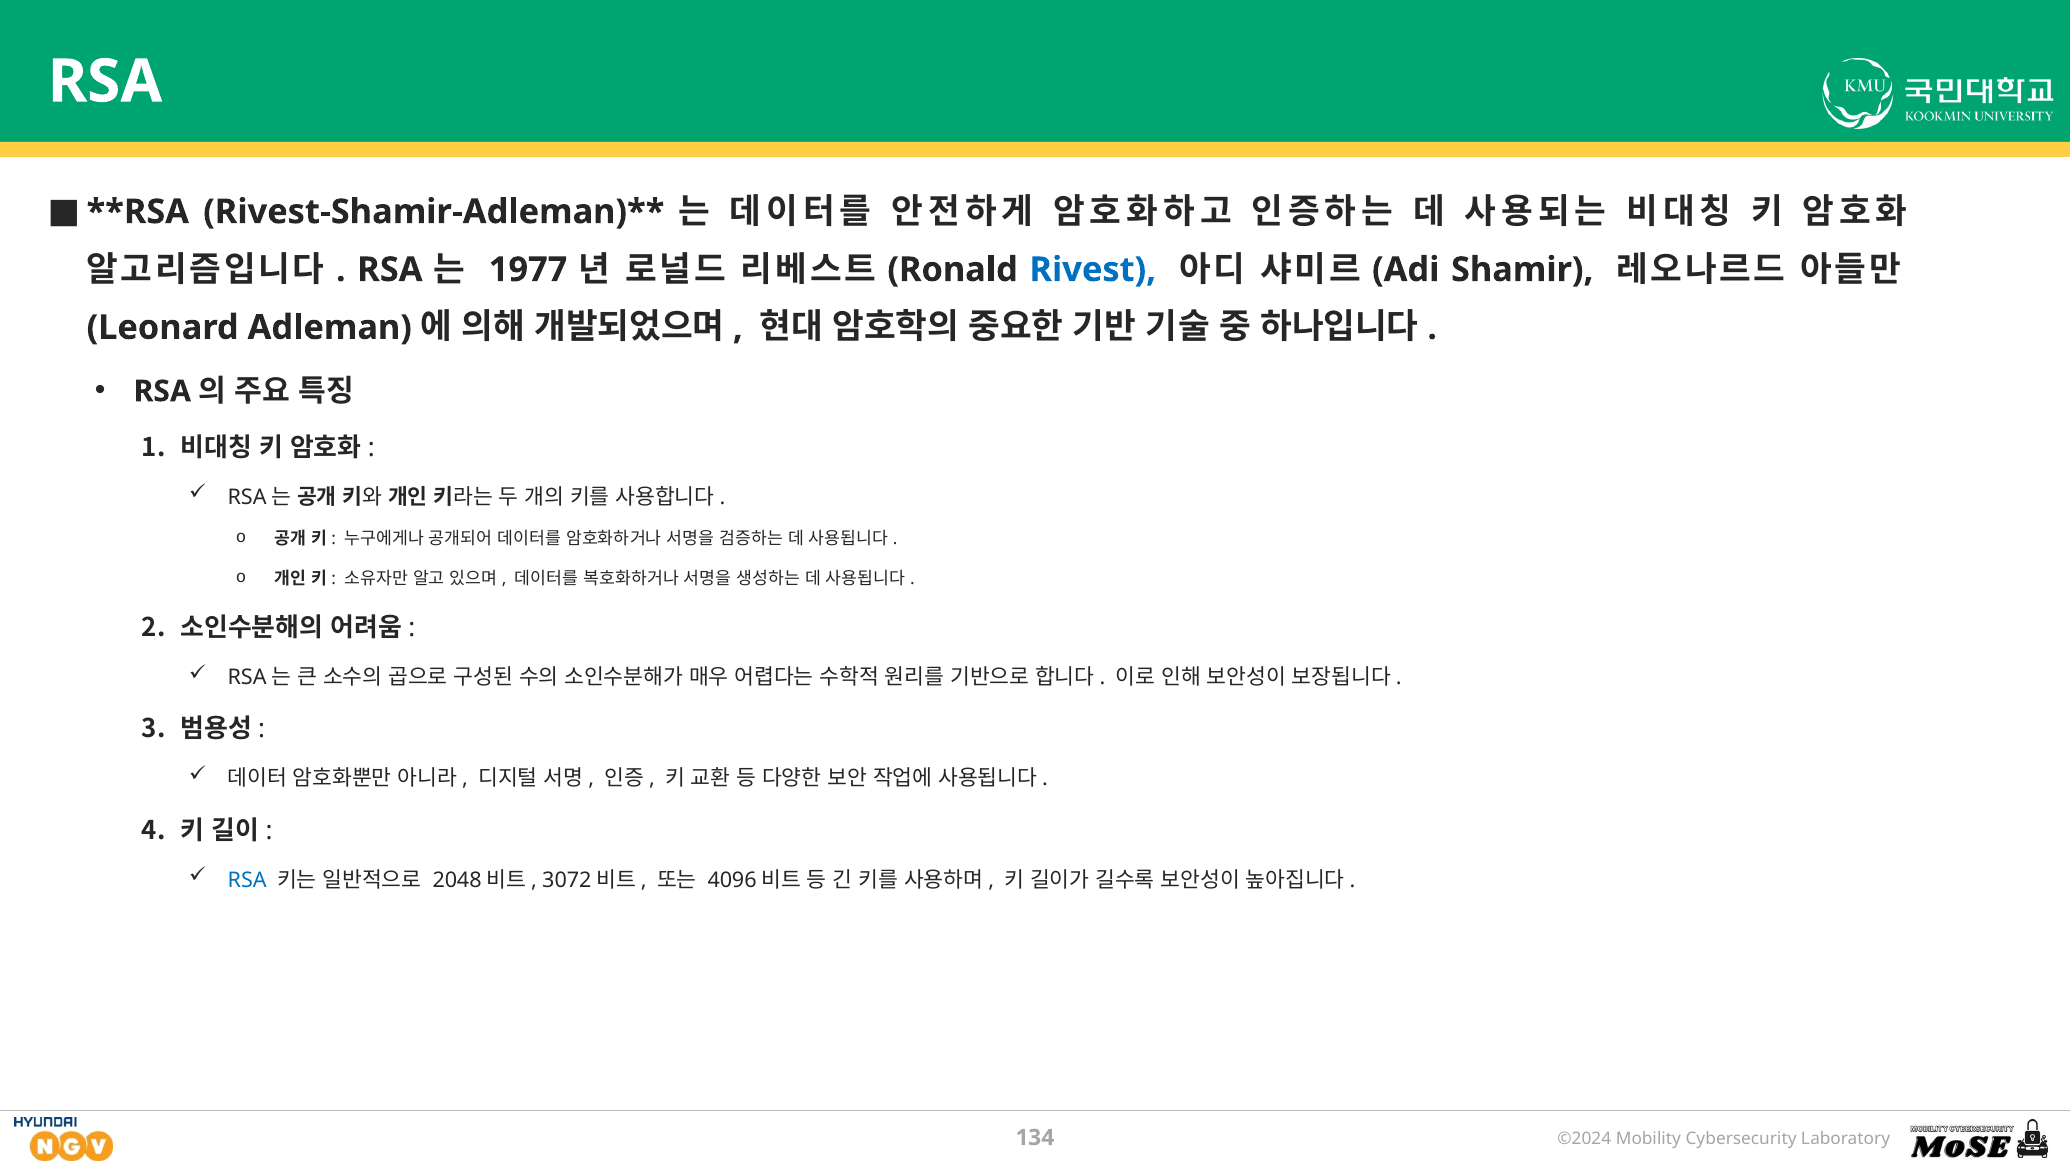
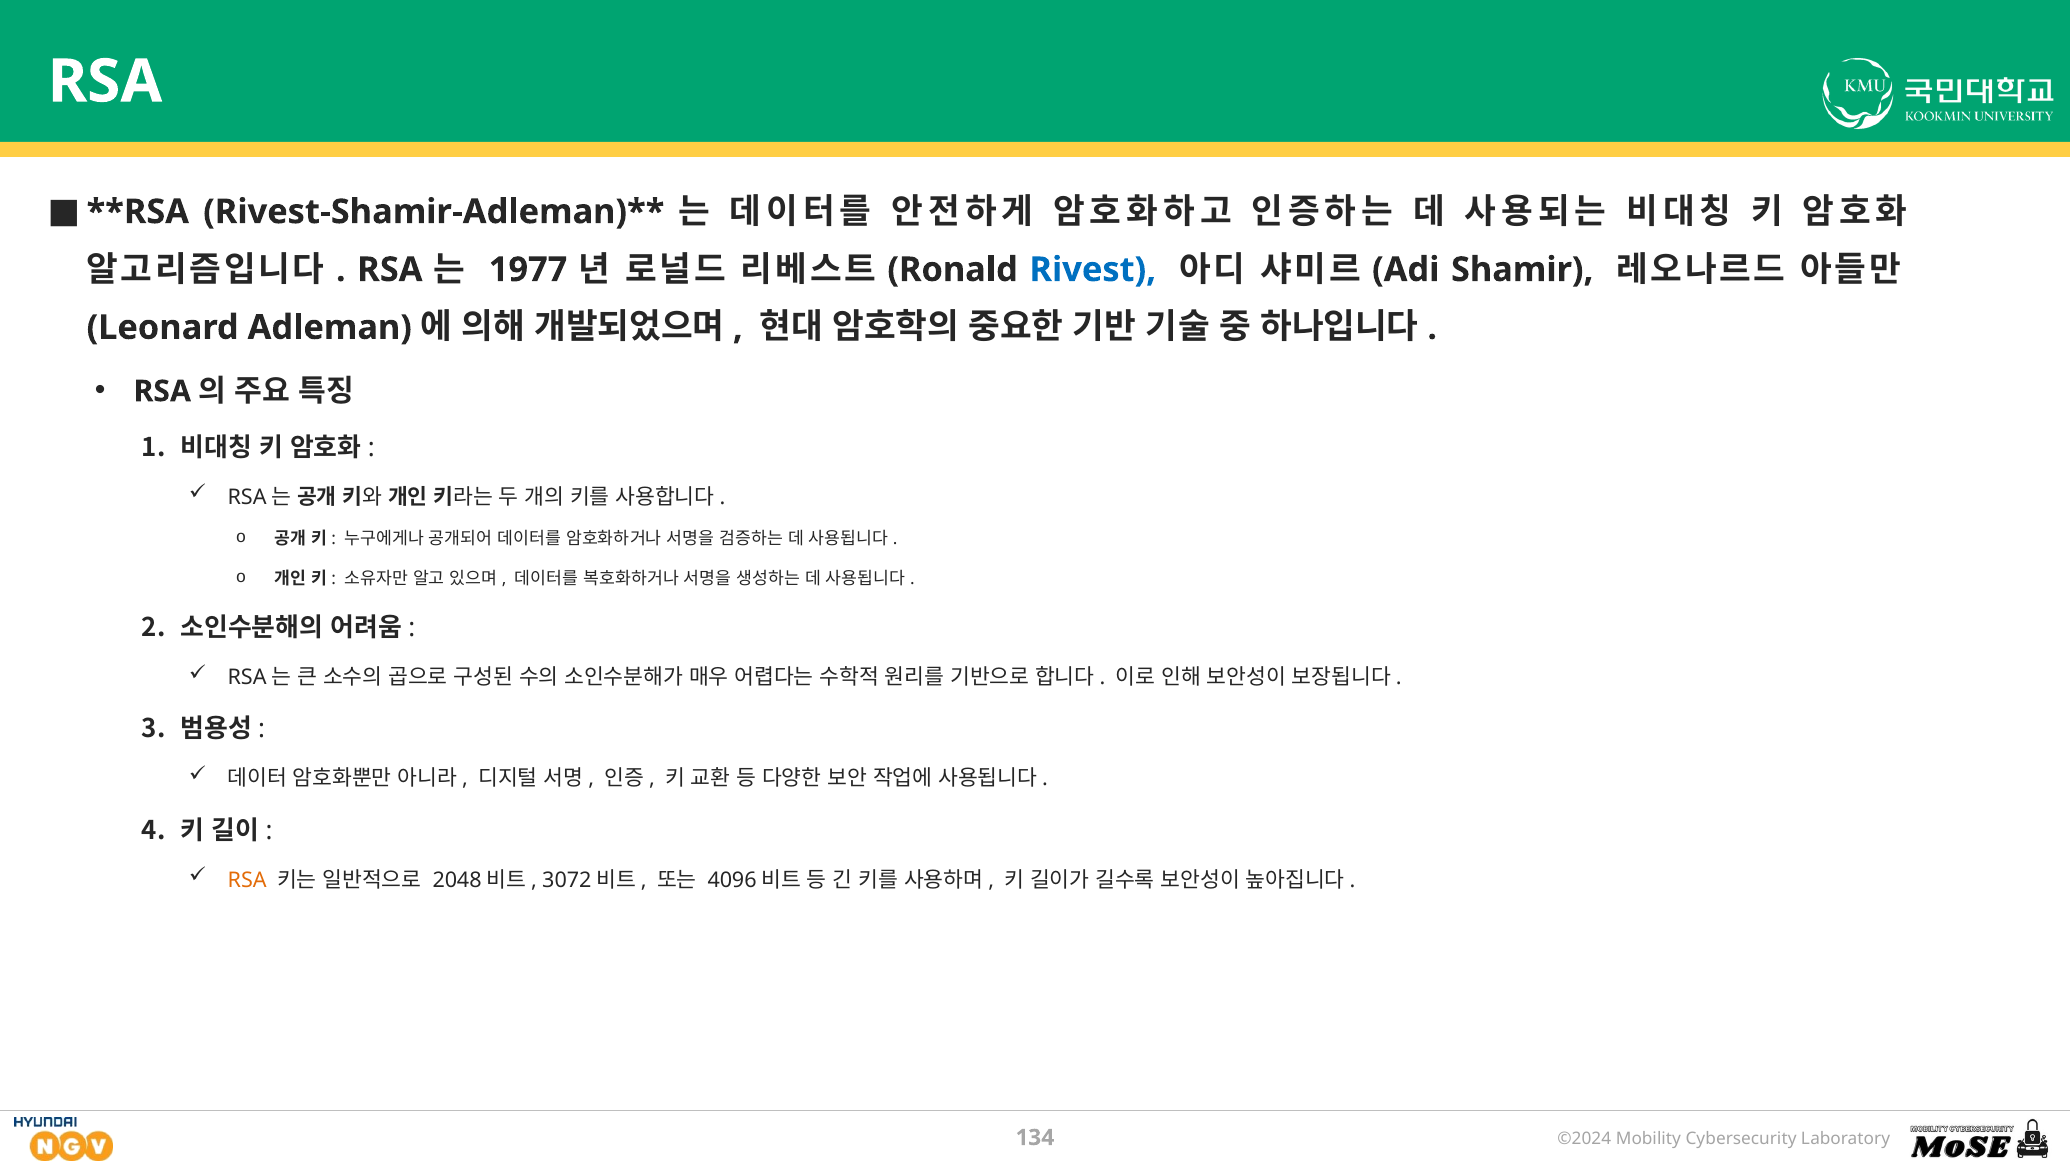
RSA colour: blue -> orange (247, 880)
